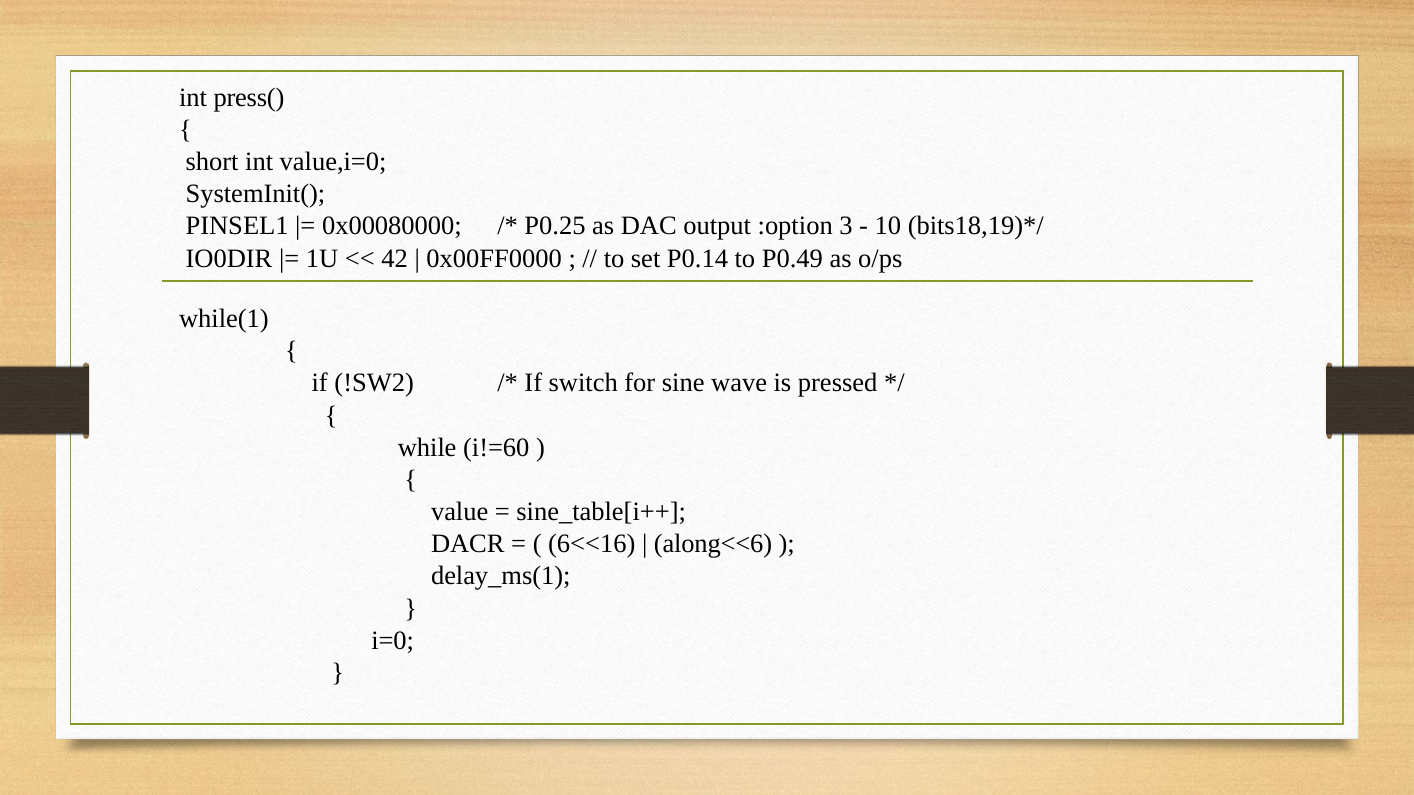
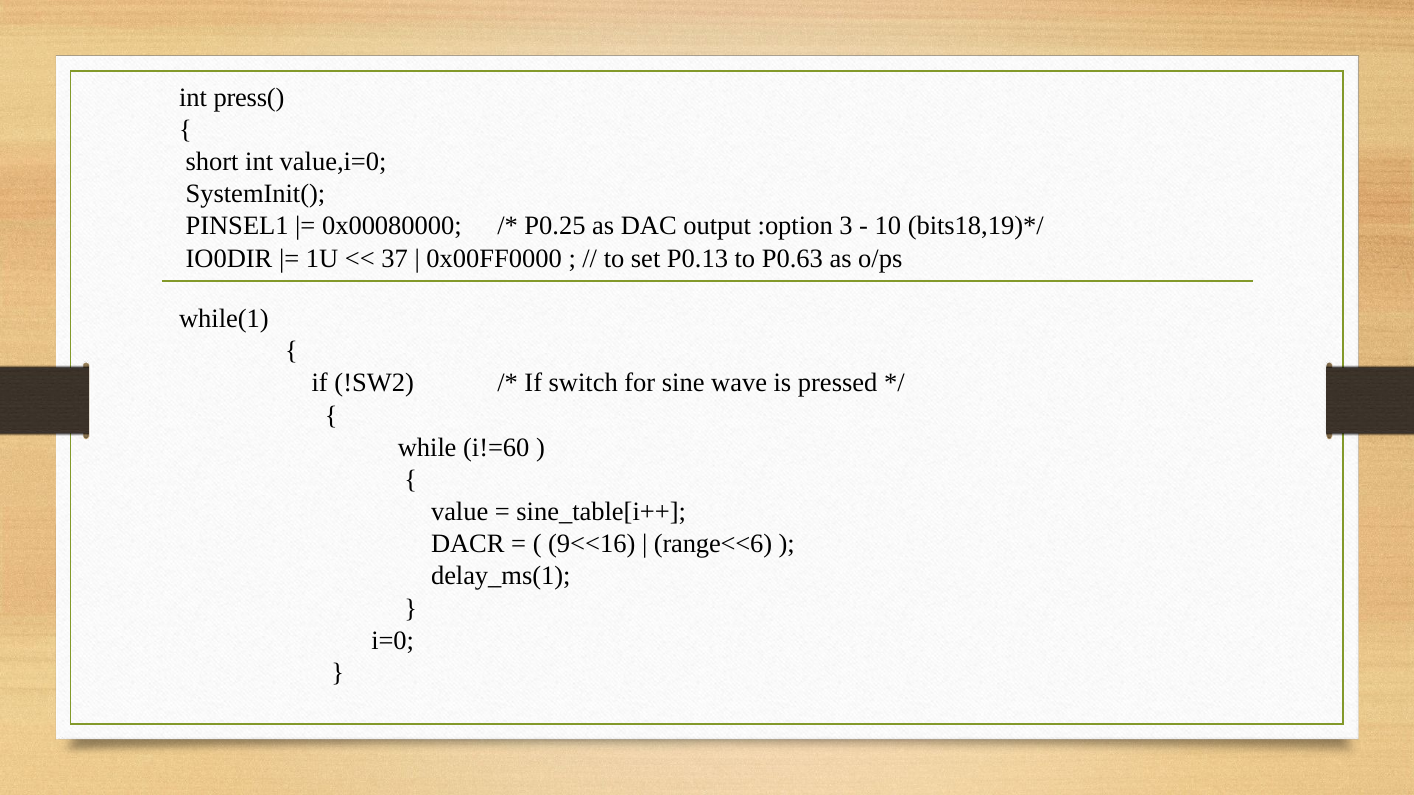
42: 42 -> 37 (395, 258)
P0.14: P0.14 -> P0.13 (698, 258)
P0.49: P0.49 -> P0.63 (792, 258)
6<<16: 6<<16 -> 9<<16 (592, 544)
along<<6: along<<6 -> range<<6 (713, 544)
